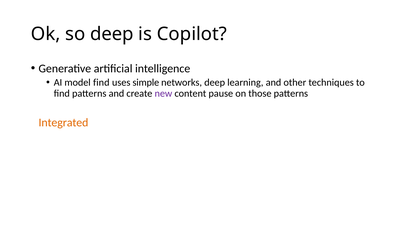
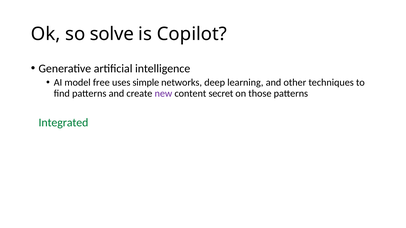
so deep: deep -> solve (112, 34)
model find: find -> free (101, 83)
pause: pause -> secret (221, 94)
Integrated colour: orange -> green (63, 123)
